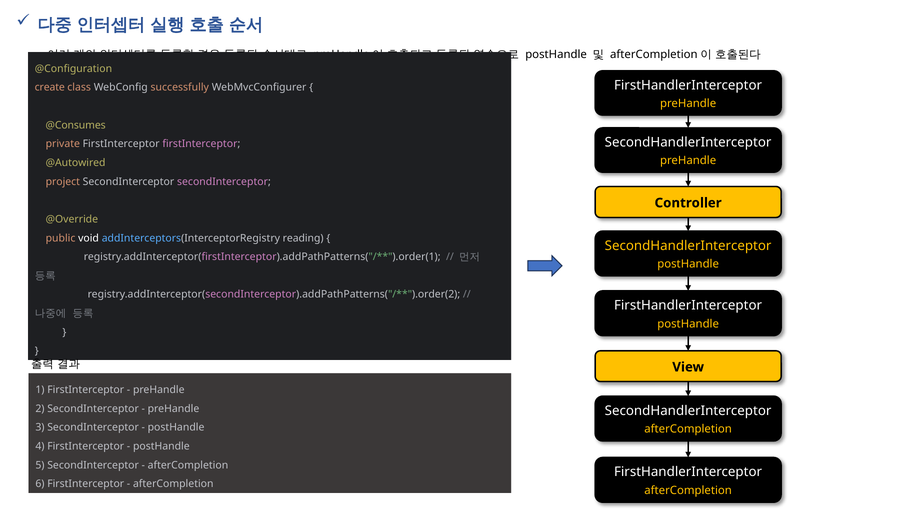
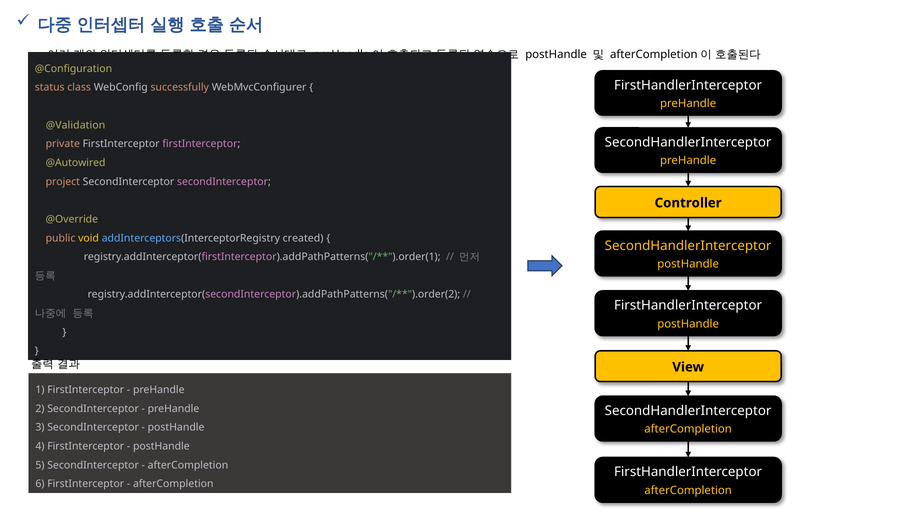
create: create -> status (50, 87)
@Consumes: @Consumes -> @Validation (76, 125)
void colour: white -> yellow (89, 238)
reading: reading -> created (303, 238)
